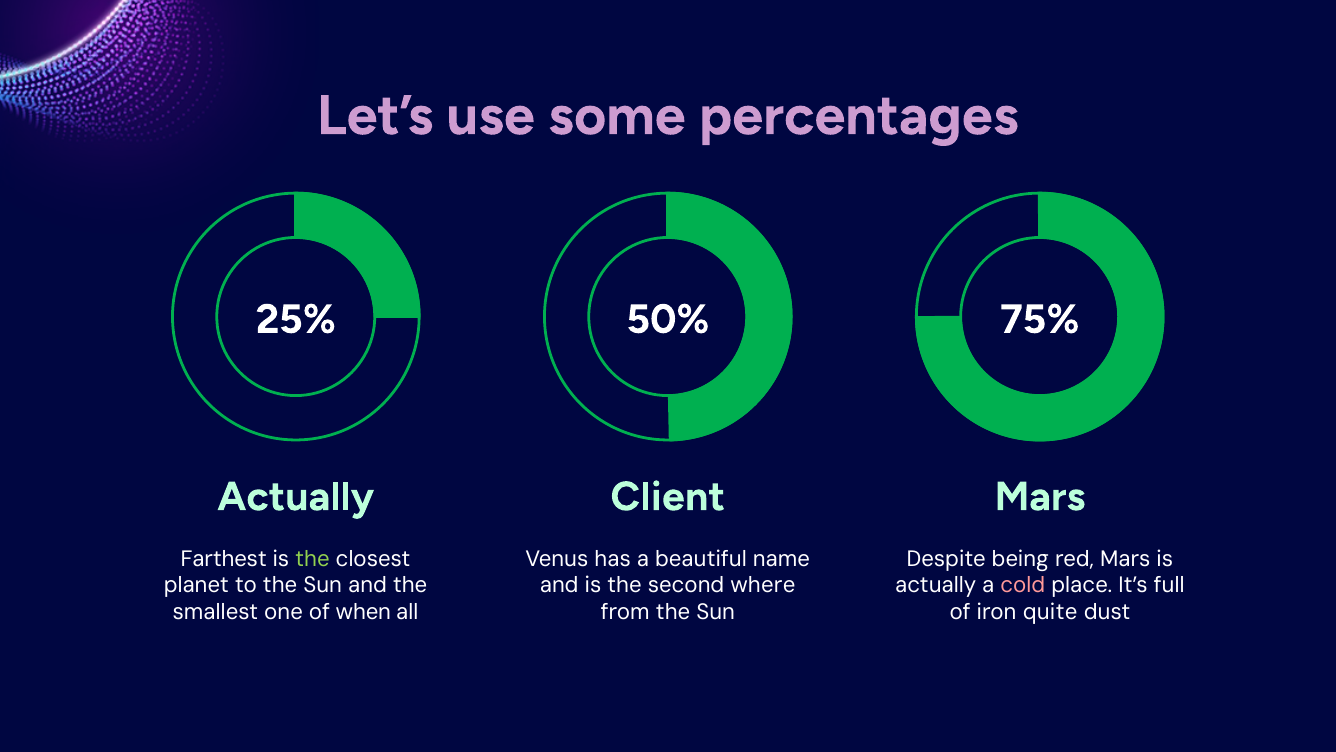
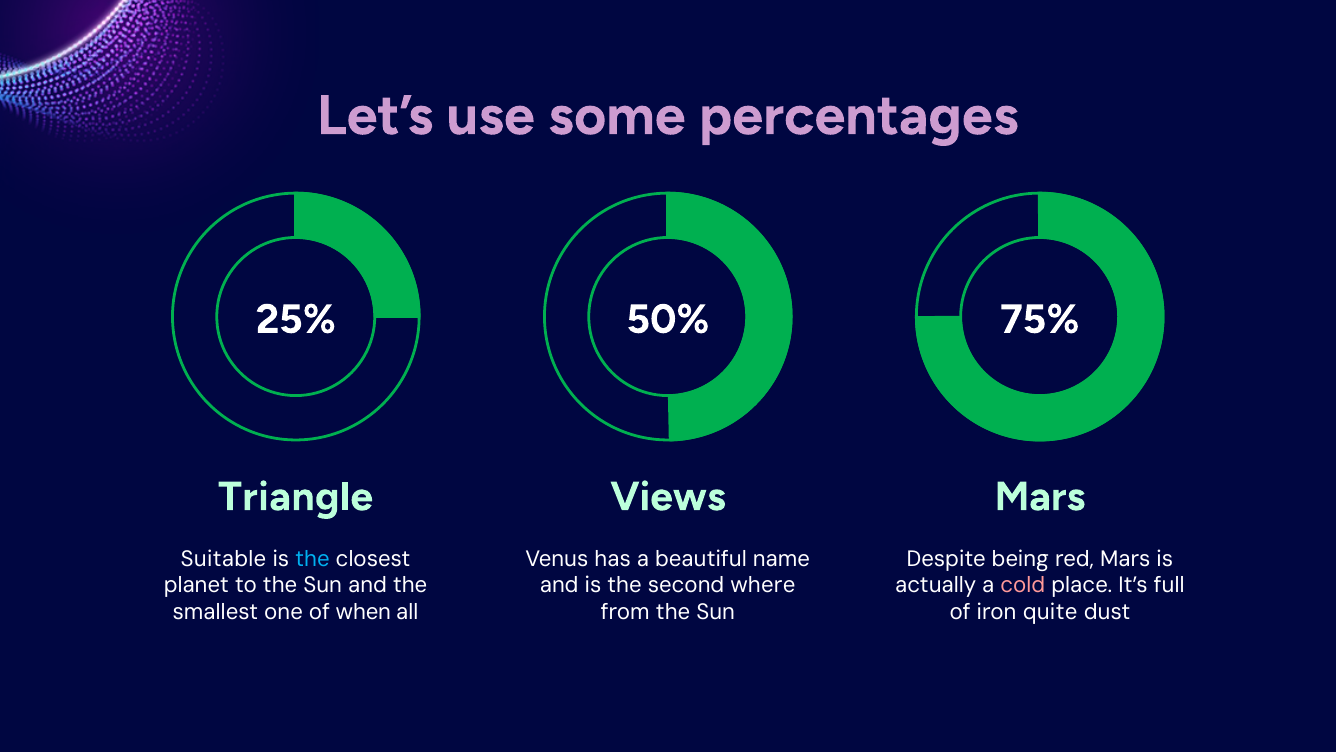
Actually: Actually -> Triangle (296, 496)
Client: Client -> Views (668, 496)
Farthest: Farthest -> Suitable (224, 558)
the colour: light green -> light blue (312, 558)
